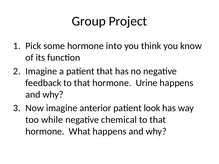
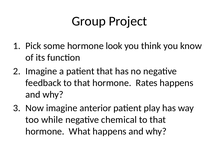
into: into -> look (114, 46)
Urine: Urine -> Rates (147, 83)
look: look -> play (152, 108)
